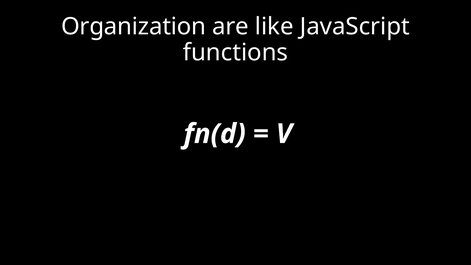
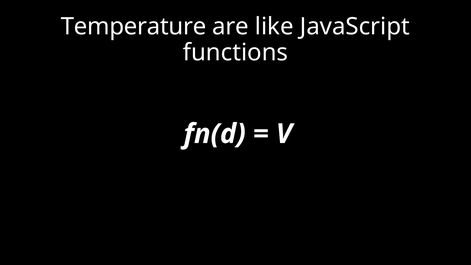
Organization: Organization -> Temperature (134, 27)
